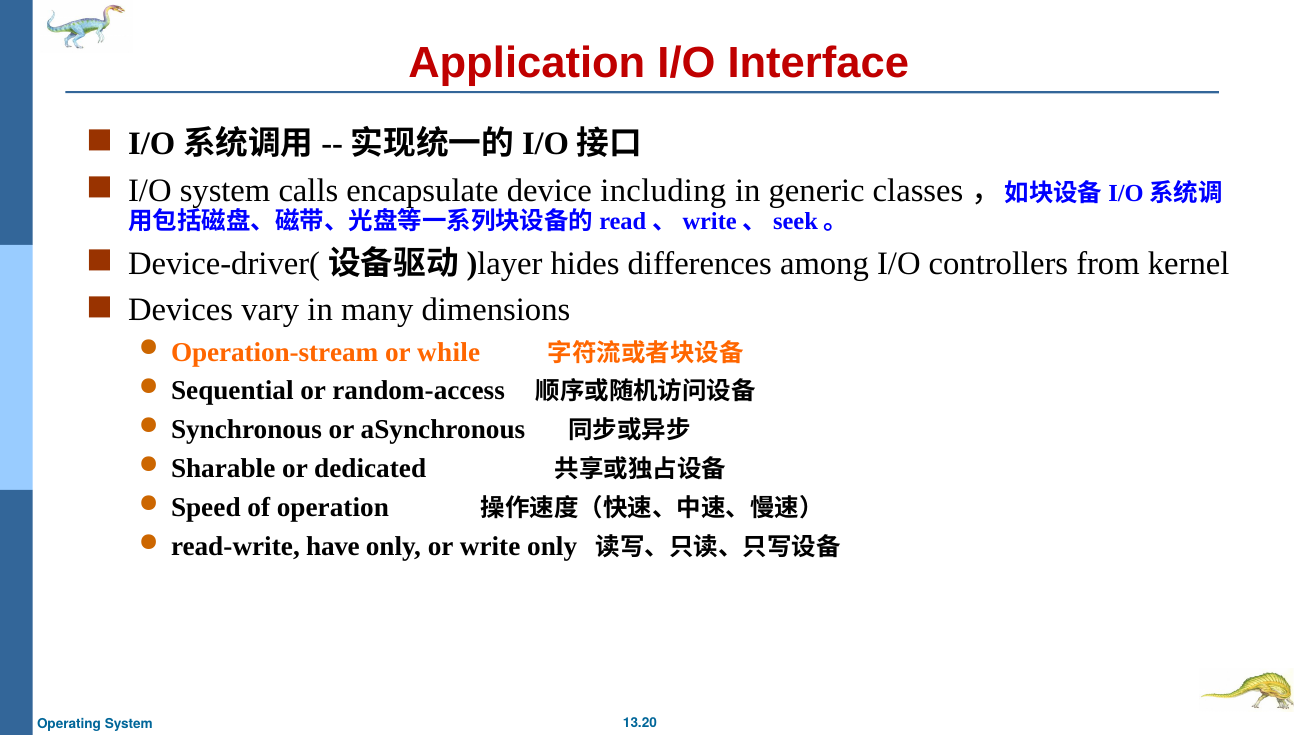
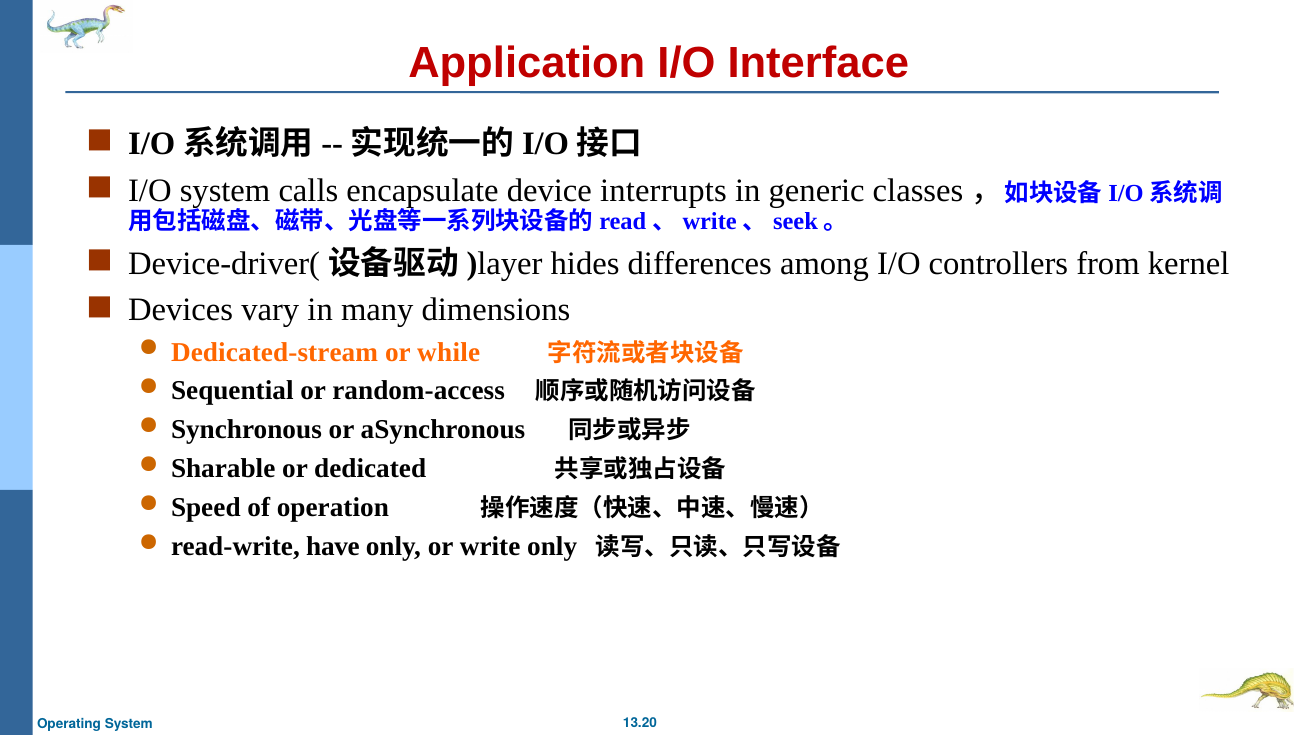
including: including -> interrupts (663, 190)
Operation-stream: Operation-stream -> Dedicated-stream (275, 352)
